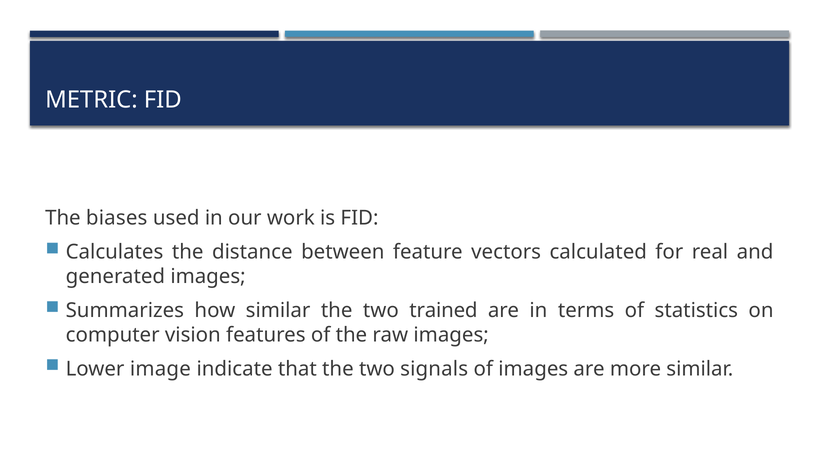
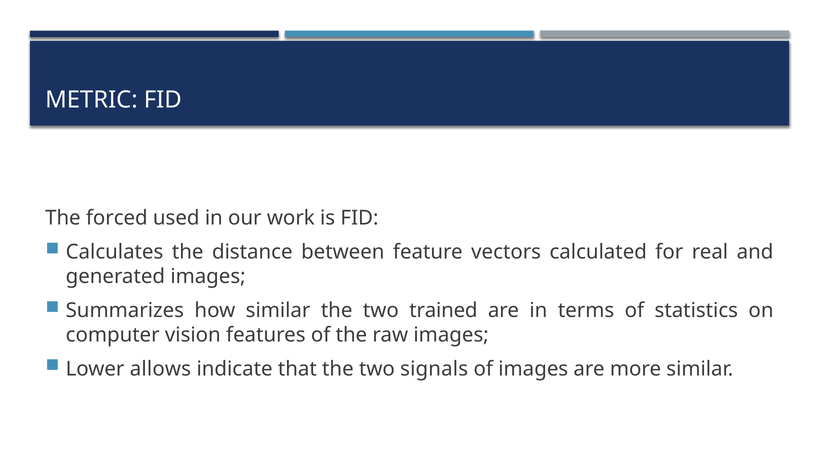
biases: biases -> forced (117, 218)
image: image -> allows (160, 369)
